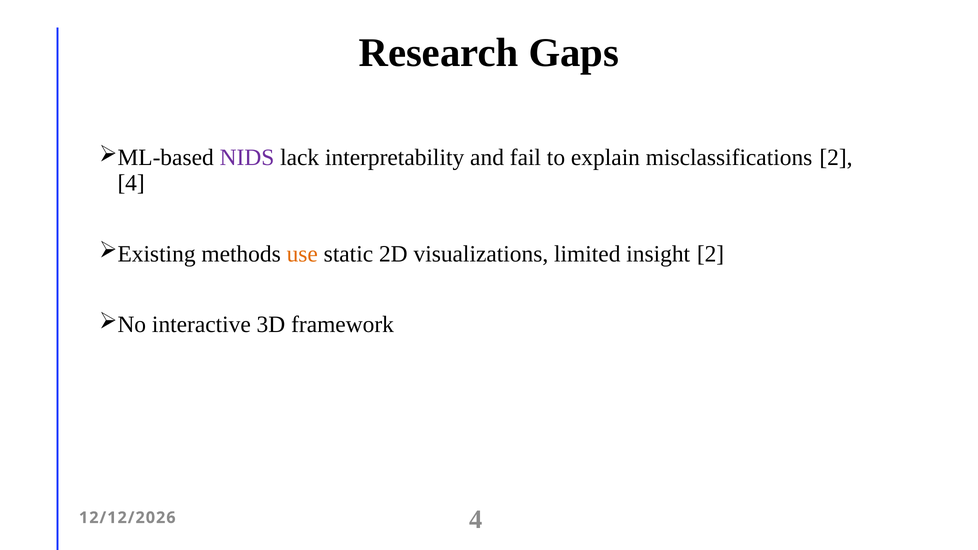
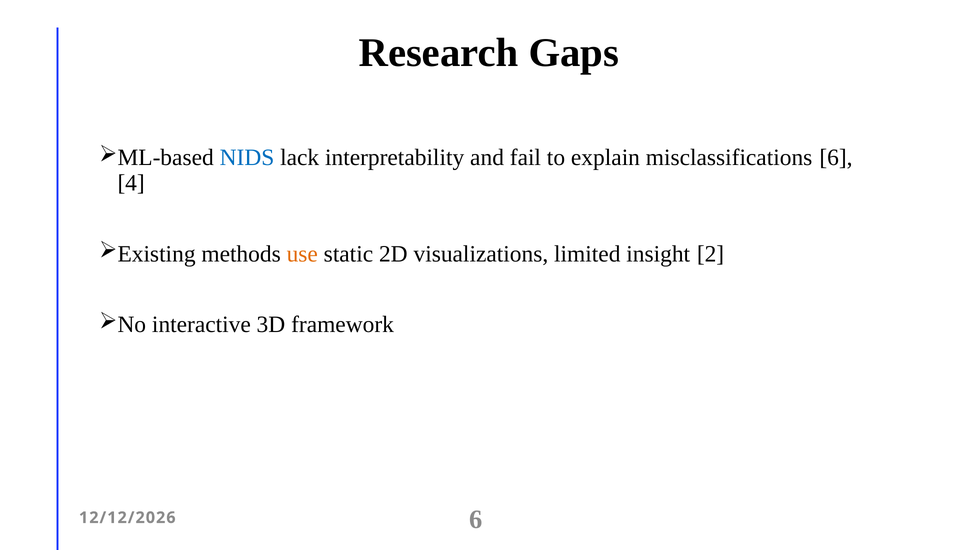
NIDS colour: purple -> blue (247, 158)
misclassifications 2: 2 -> 6 (836, 158)
4: 4 -> 6 (476, 520)
